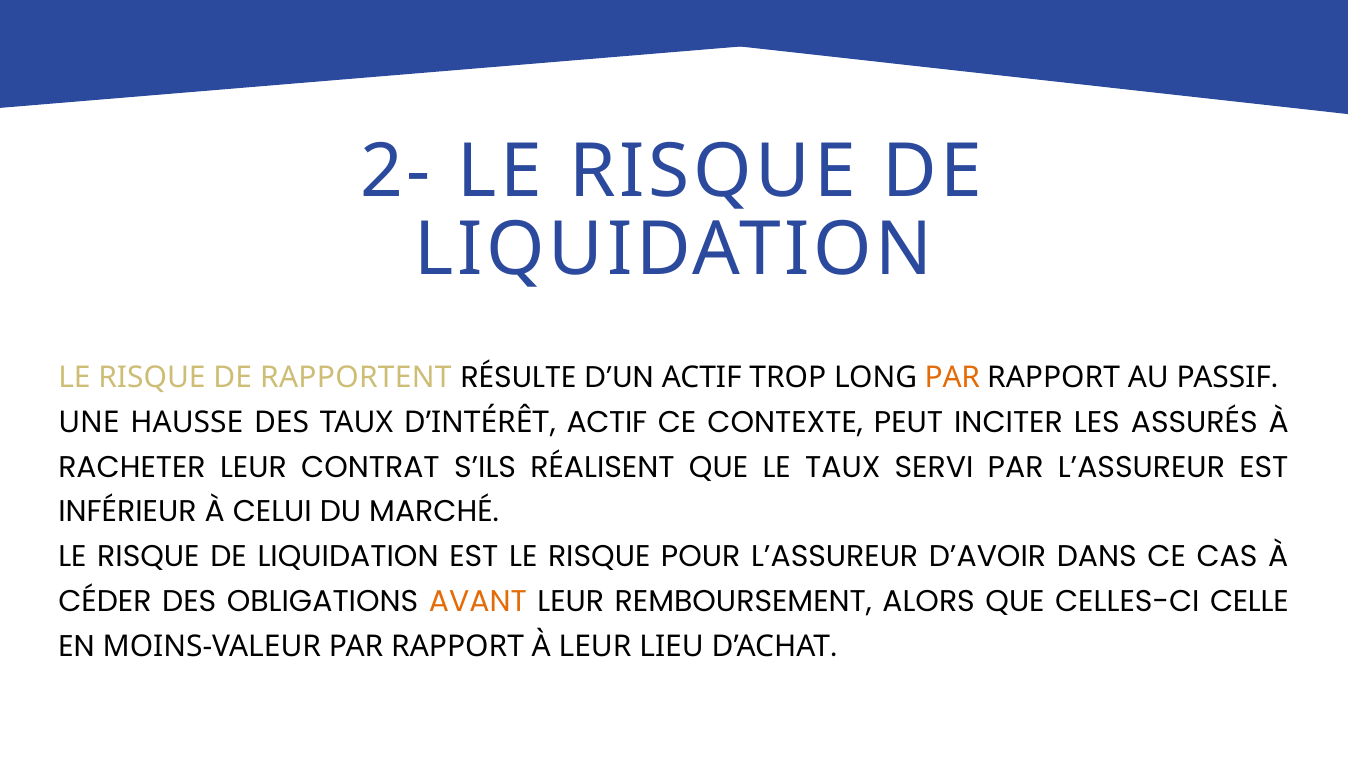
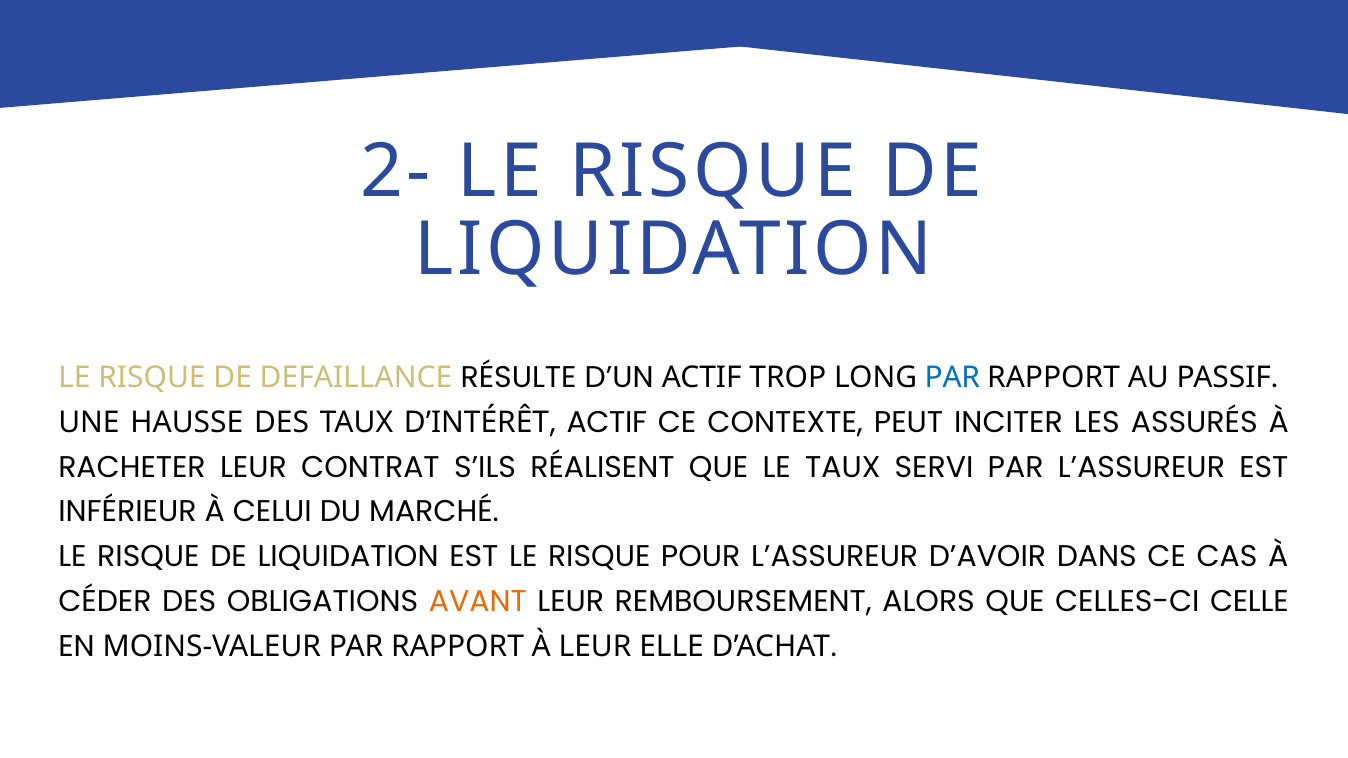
RAPPORTENT: RAPPORTENT -> DEFAILLANCE (356, 377)
PAR colour: orange -> blue (952, 377)
LIEU: LIEU -> ELLE (672, 647)
